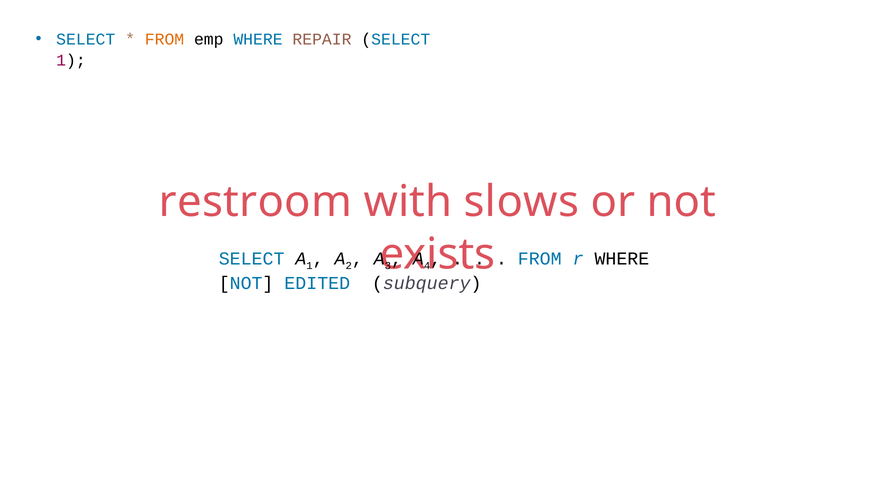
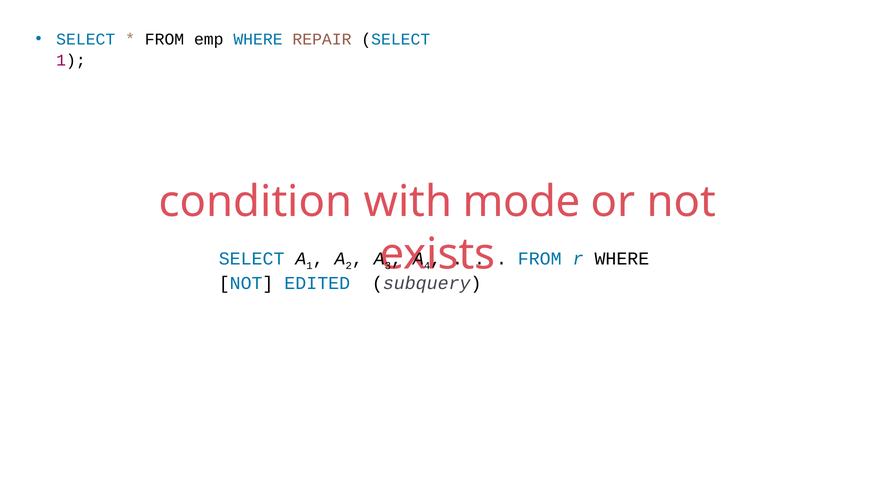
FROM colour: orange -> black (165, 39)
restroom: restroom -> condition (256, 202)
slows: slows -> mode (522, 202)
